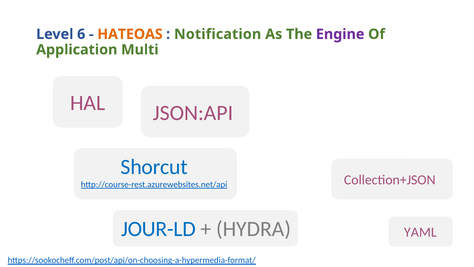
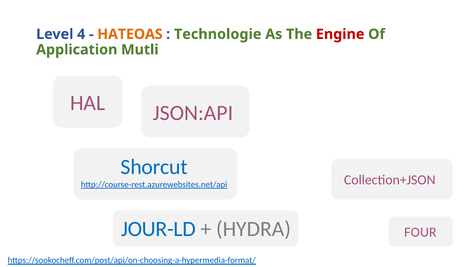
6: 6 -> 4 (81, 34)
Notification: Notification -> Technologie (218, 34)
Engine colour: purple -> red (340, 34)
Multi: Multi -> Mutli (140, 50)
YAML: YAML -> FOUR (420, 232)
